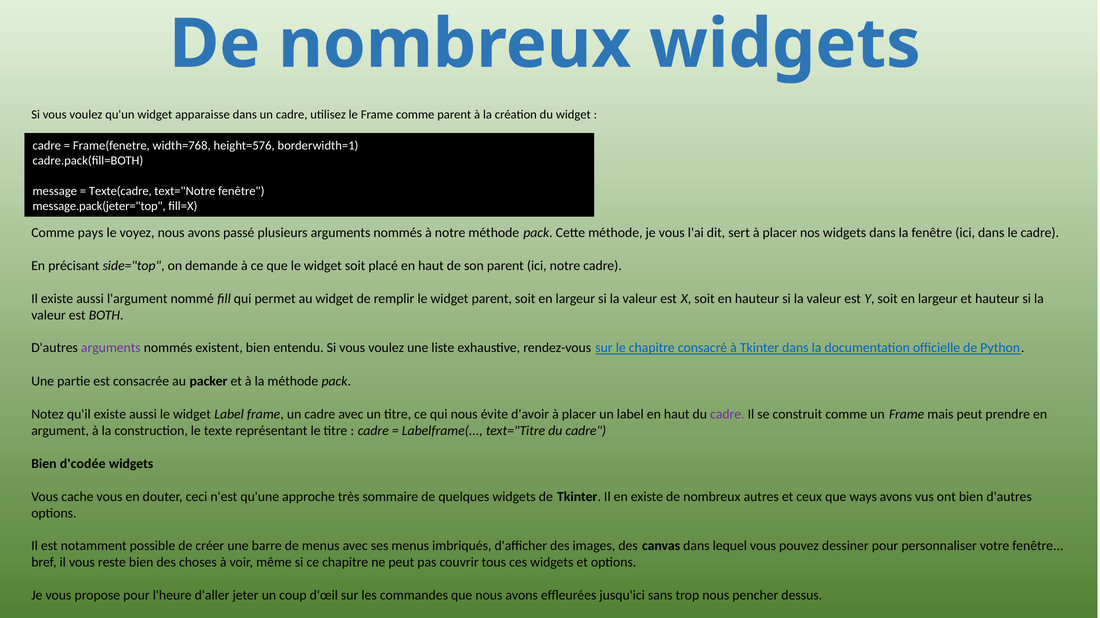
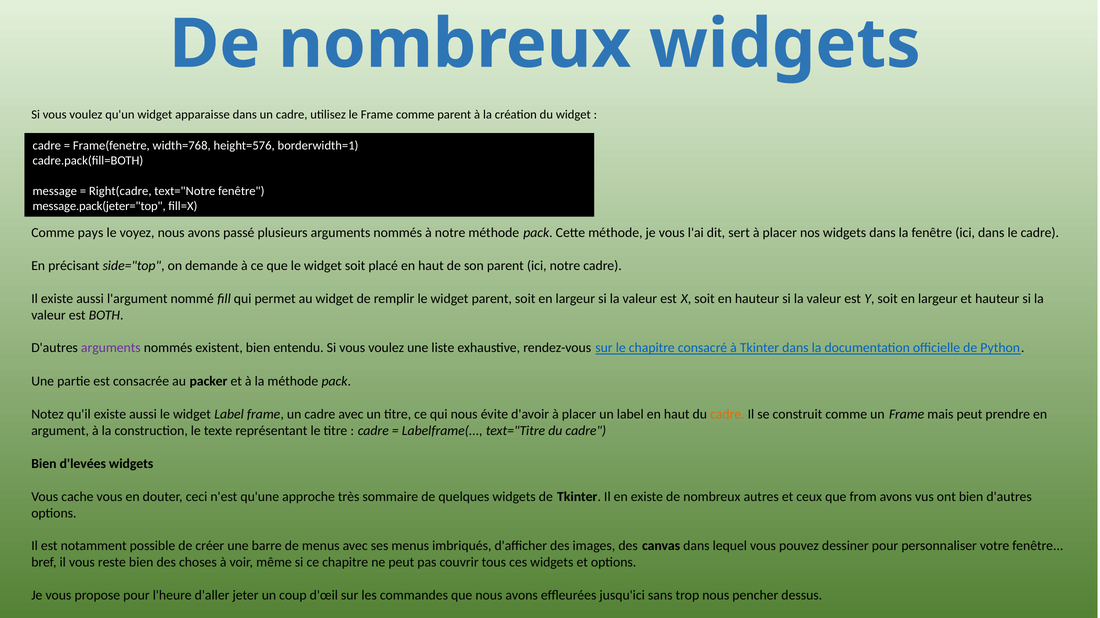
Texte(cadre: Texte(cadre -> Right(cadre (120, 191)
cadre colour: purple -> orange (727, 415)
d'codée: d'codée -> d'levées (83, 464)
ways: ways -> from (863, 497)
